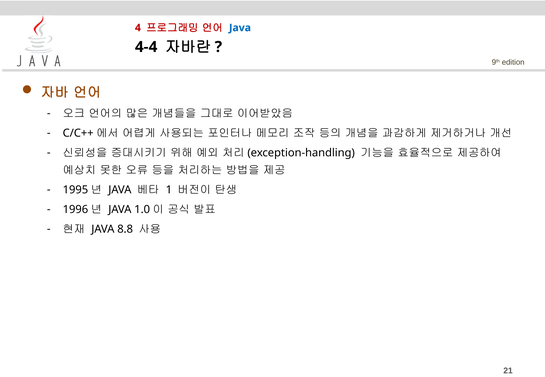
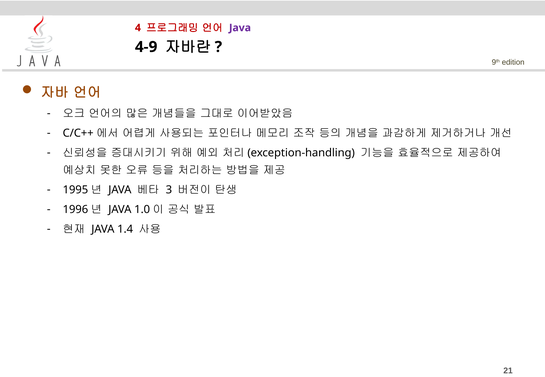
Java colour: blue -> purple (240, 28)
4-4: 4-4 -> 4-9 (146, 47)
1: 1 -> 3 (169, 190)
8.8: 8.8 -> 1.4 (125, 229)
